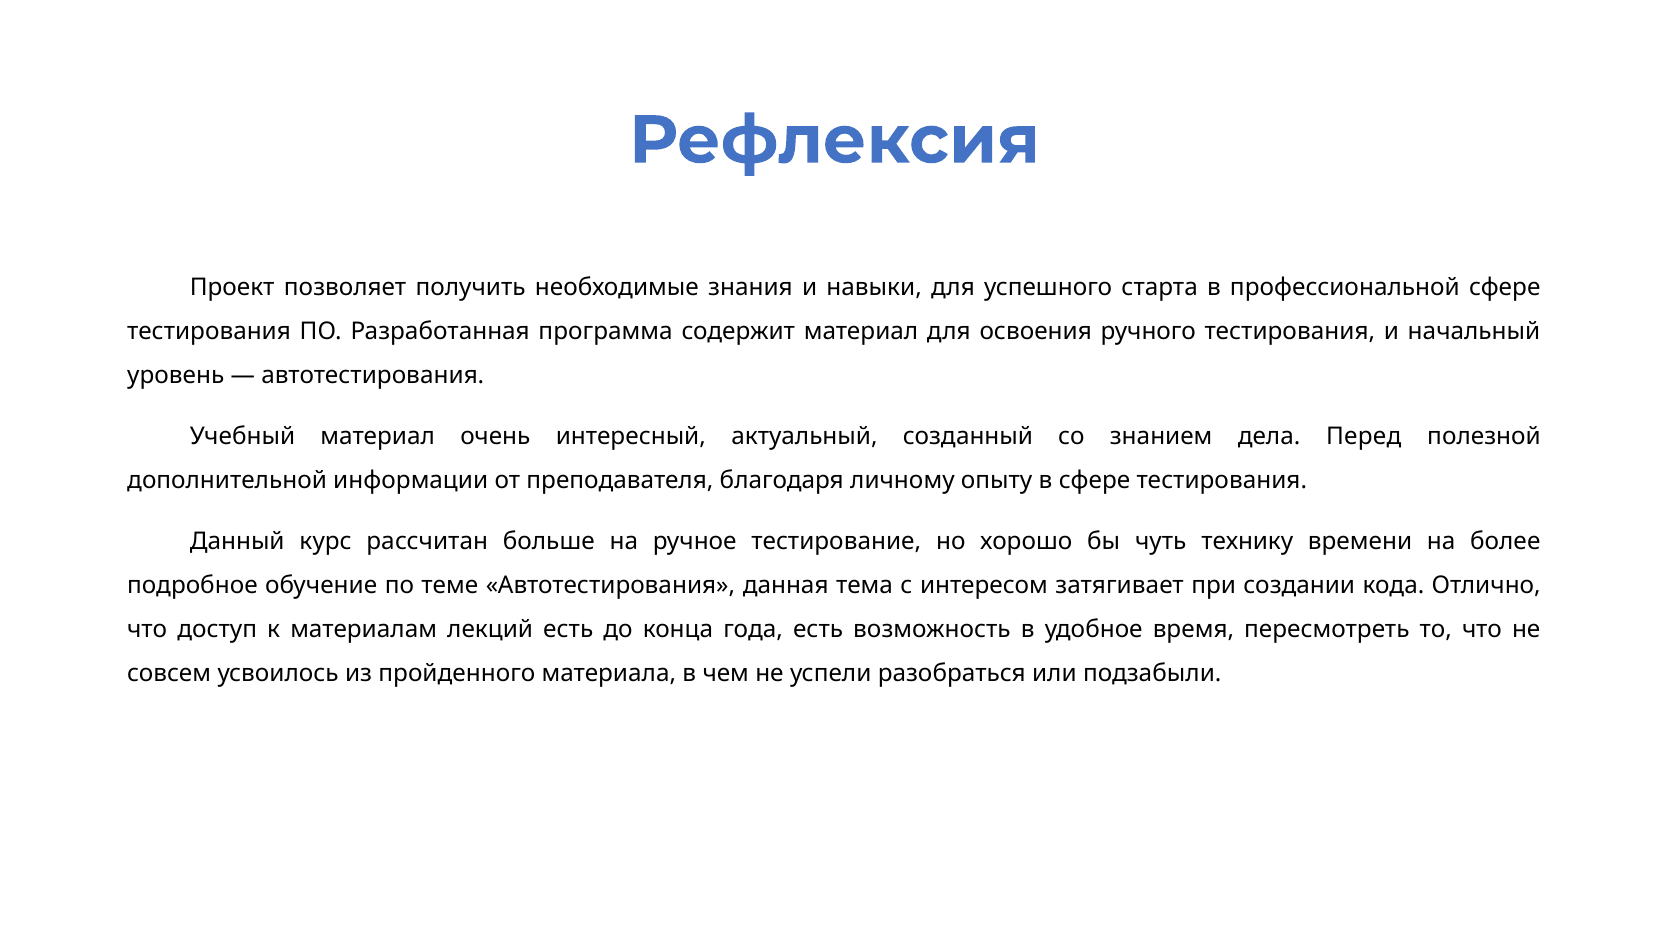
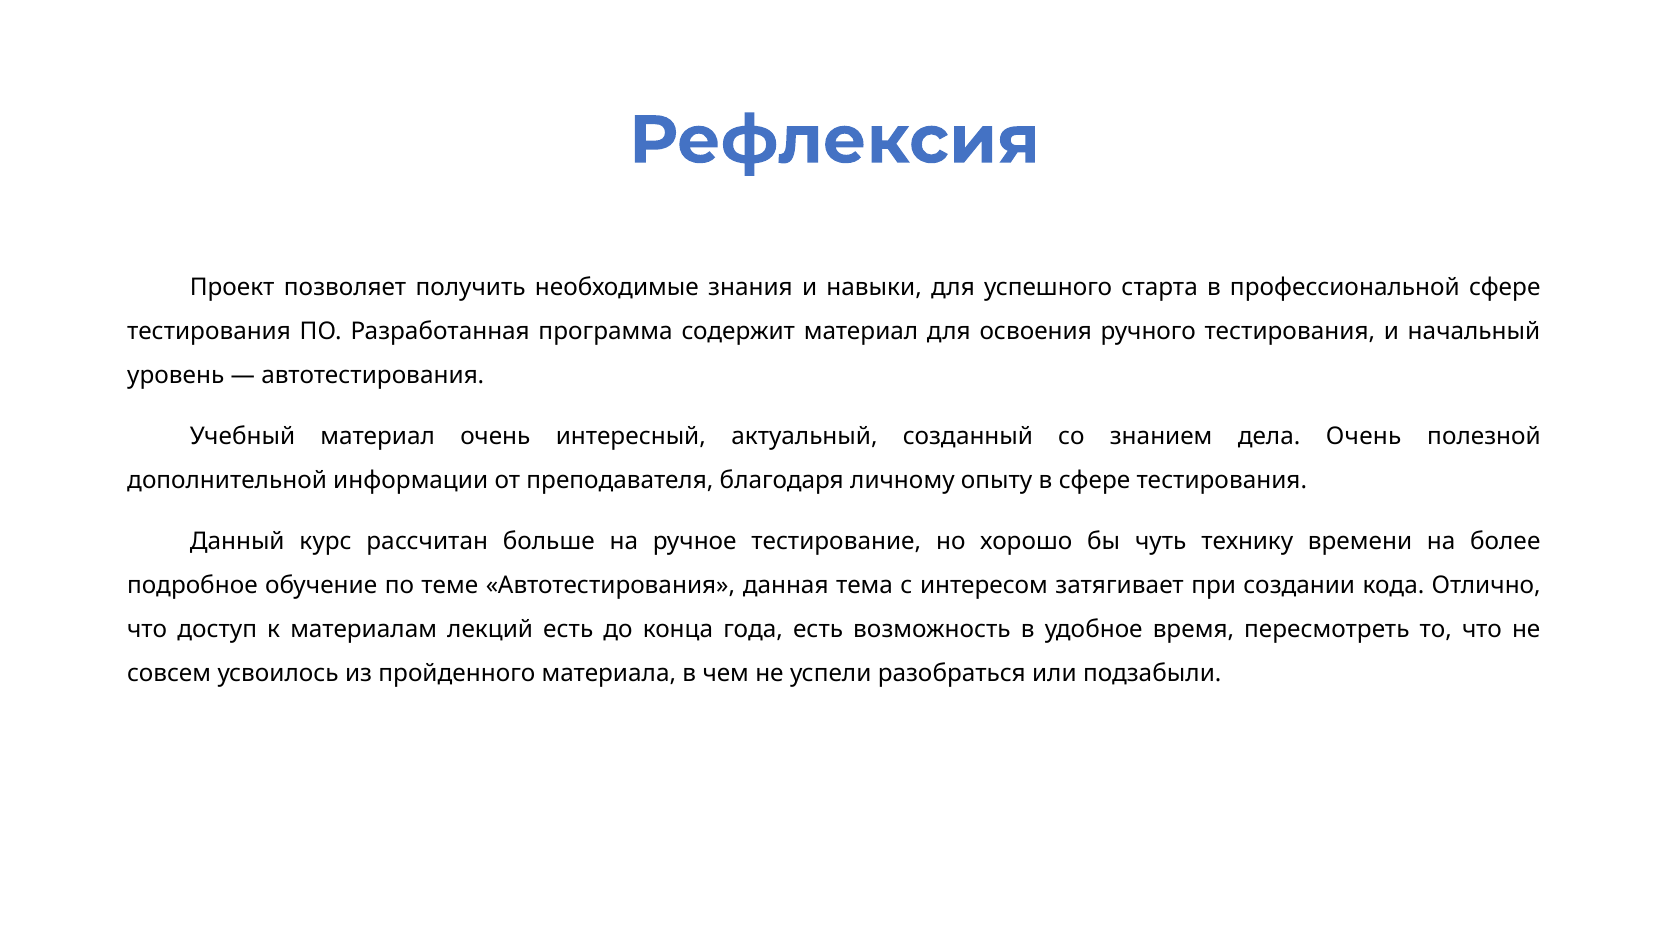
дела Перед: Перед -> Очень (1364, 436)
